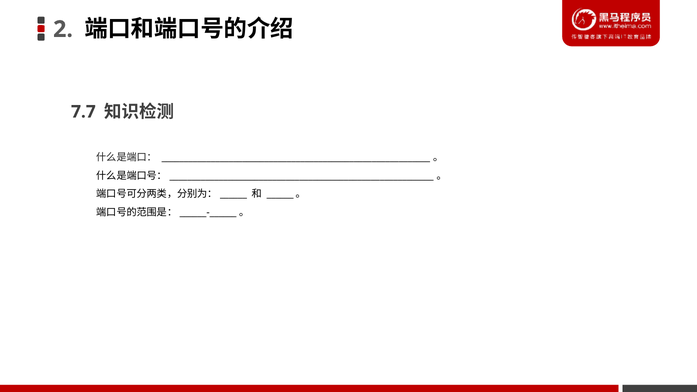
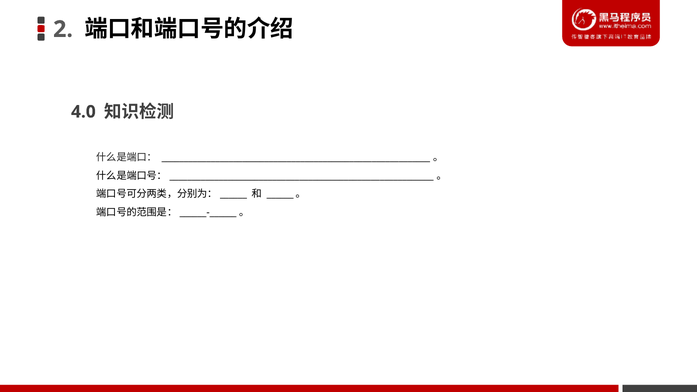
7.7: 7.7 -> 4.0 (83, 112)
